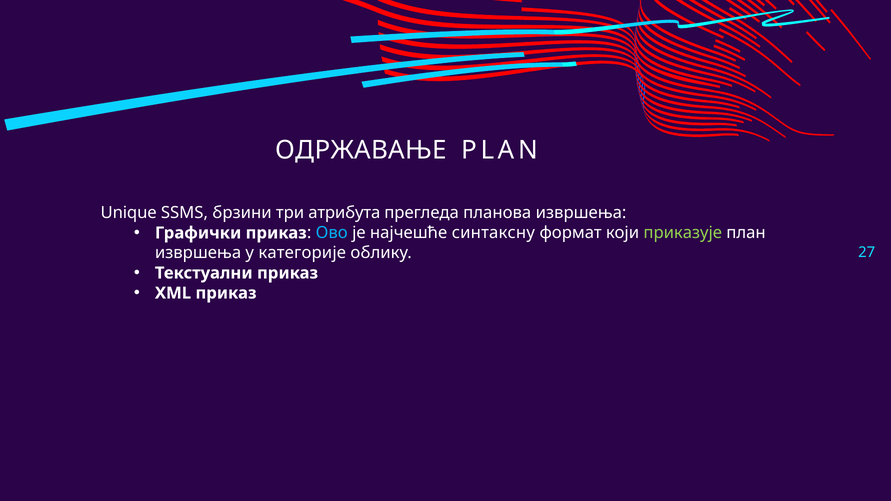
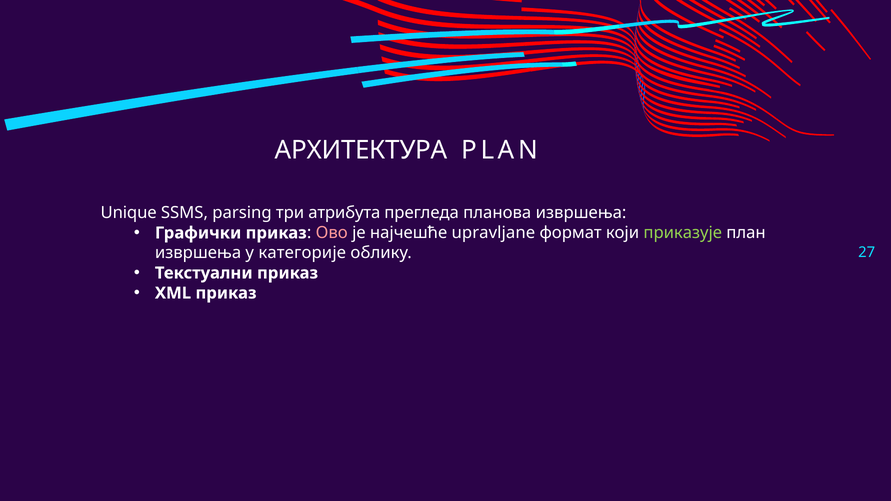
ОДРЖАВАЊЕ: ОДРЖАВАЊЕ -> АРХИТЕКТУРА (361, 150)
брзини: брзини -> parsing (242, 213)
Ово colour: light blue -> pink (332, 233)
синтаксну: синтаксну -> upravljane (493, 233)
